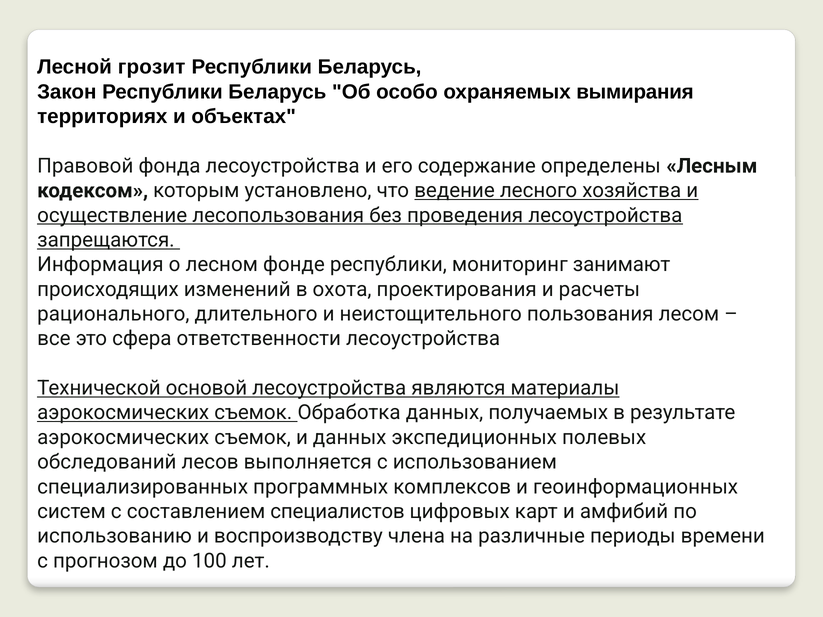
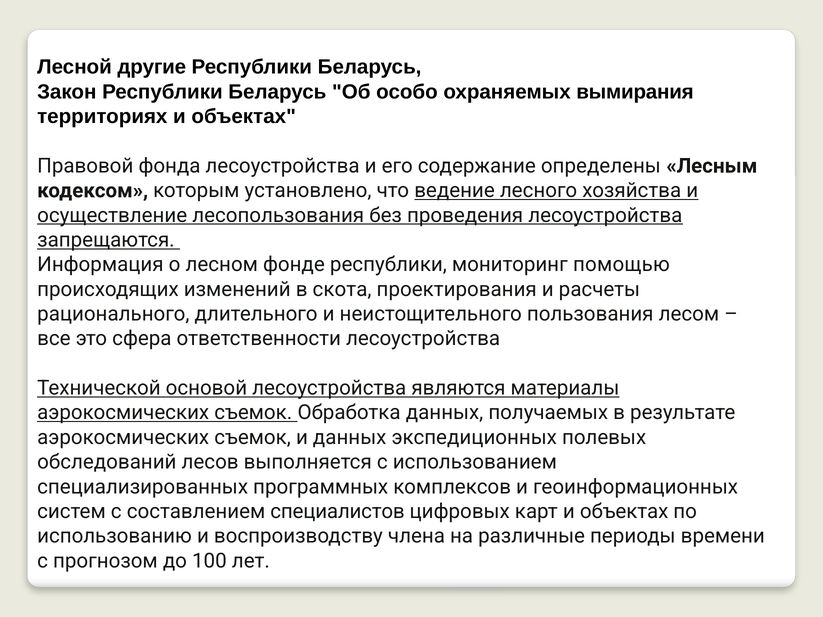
грозит: грозит -> другие (152, 67)
занимают: занимают -> помощью (621, 265)
охота: охота -> скота (342, 289)
карт и амфибий: амфибий -> объектах (624, 512)
